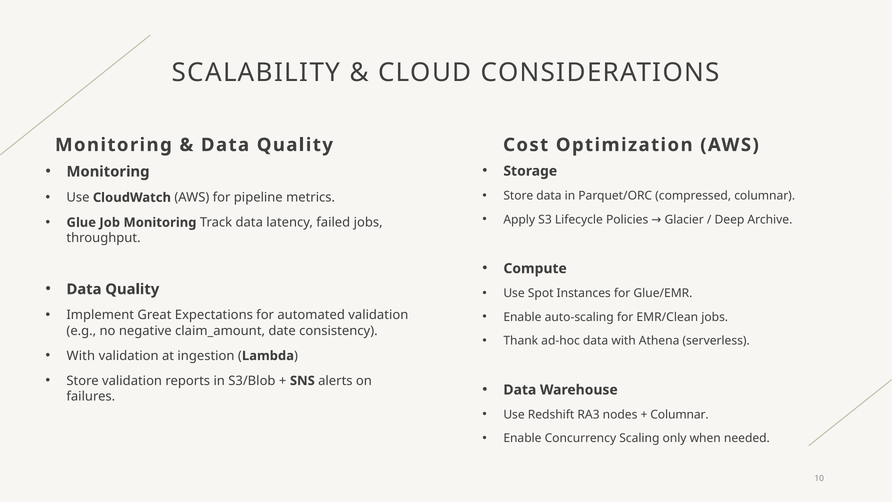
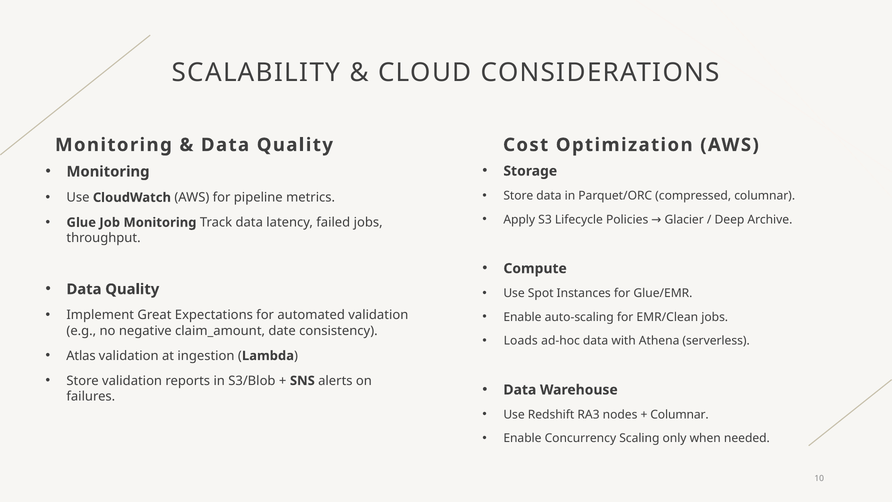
Thank: Thank -> Loads (521, 341)
With: With -> Atlas (81, 356)
